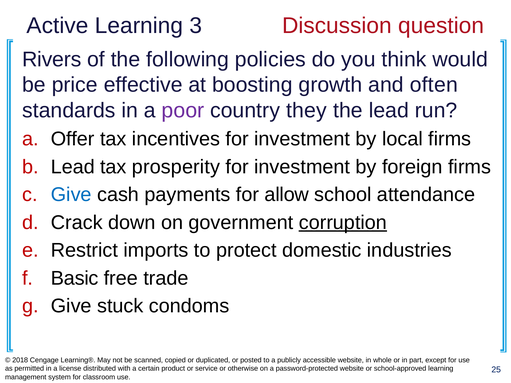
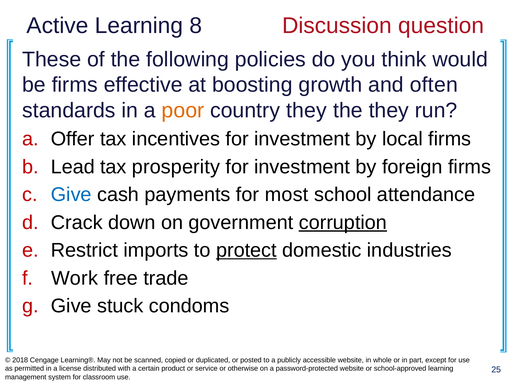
3: 3 -> 8 (196, 26)
Rivers: Rivers -> These (52, 59)
be price: price -> firms (75, 85)
poor colour: purple -> orange (183, 111)
the lead: lead -> they (389, 111)
allow: allow -> most (287, 195)
protect underline: none -> present (246, 250)
Basic: Basic -> Work (74, 278)
